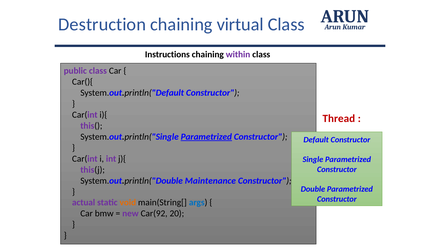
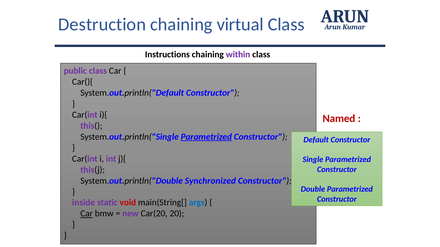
Thread: Thread -> Named (339, 119)
Maintenance: Maintenance -> Synchronized (210, 181)
actual: actual -> inside (84, 203)
void colour: orange -> red (128, 203)
Car underline: none -> present (87, 214)
Car(92: Car(92 -> Car(20 (154, 214)
